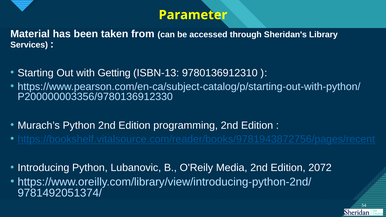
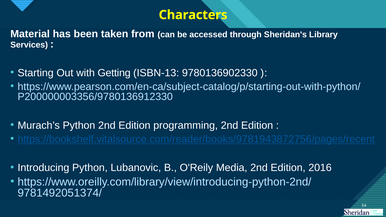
Parameter: Parameter -> Characters (193, 15)
9780136912310: 9780136912310 -> 9780136902330 (220, 73)
2072: 2072 -> 2016 (320, 168)
